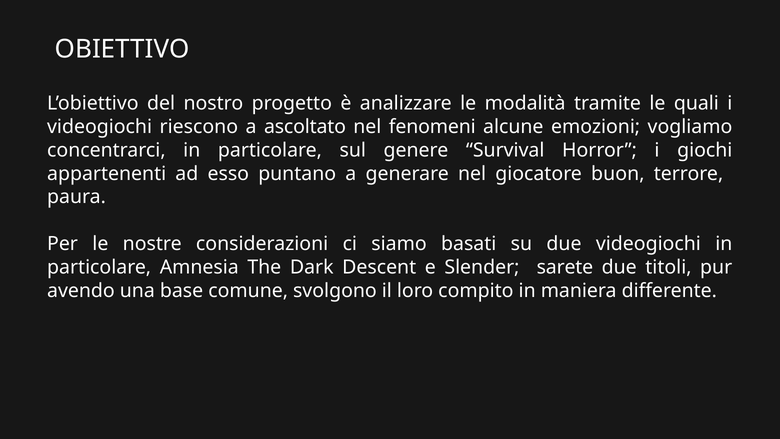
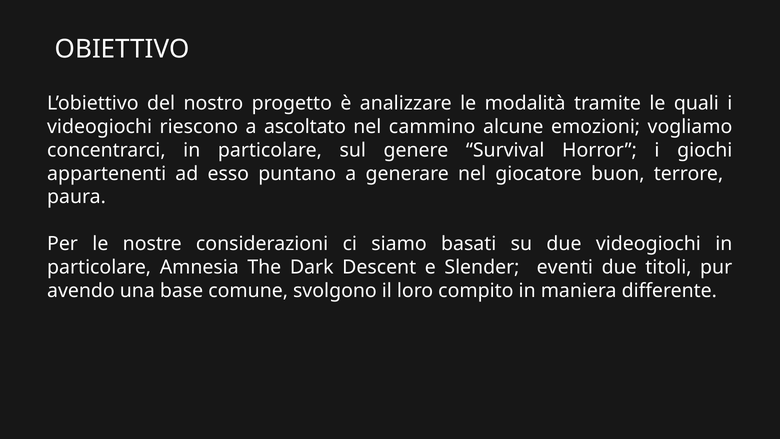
fenomeni: fenomeni -> cammino (432, 127)
sarete: sarete -> eventi (565, 267)
